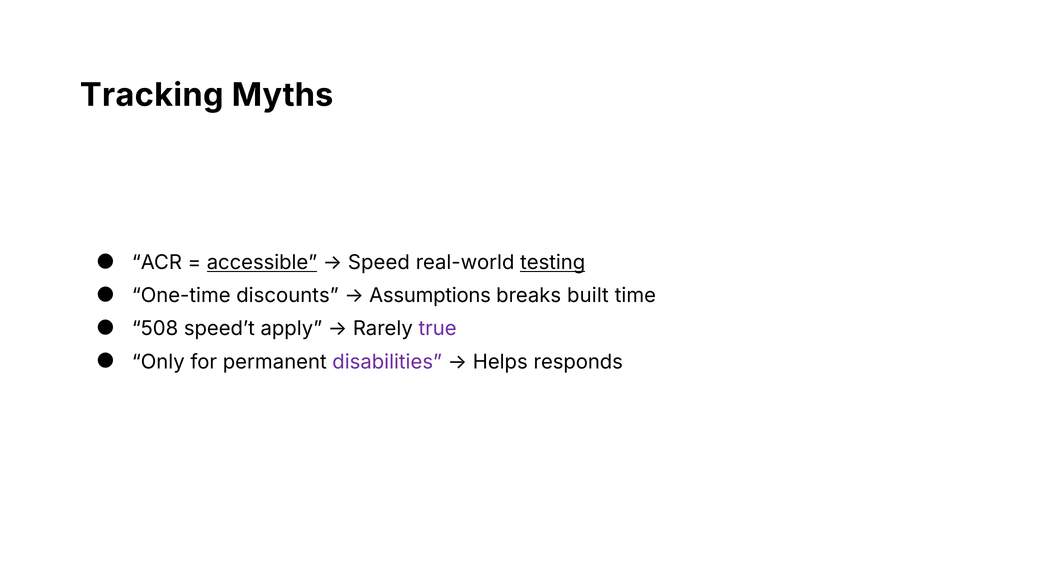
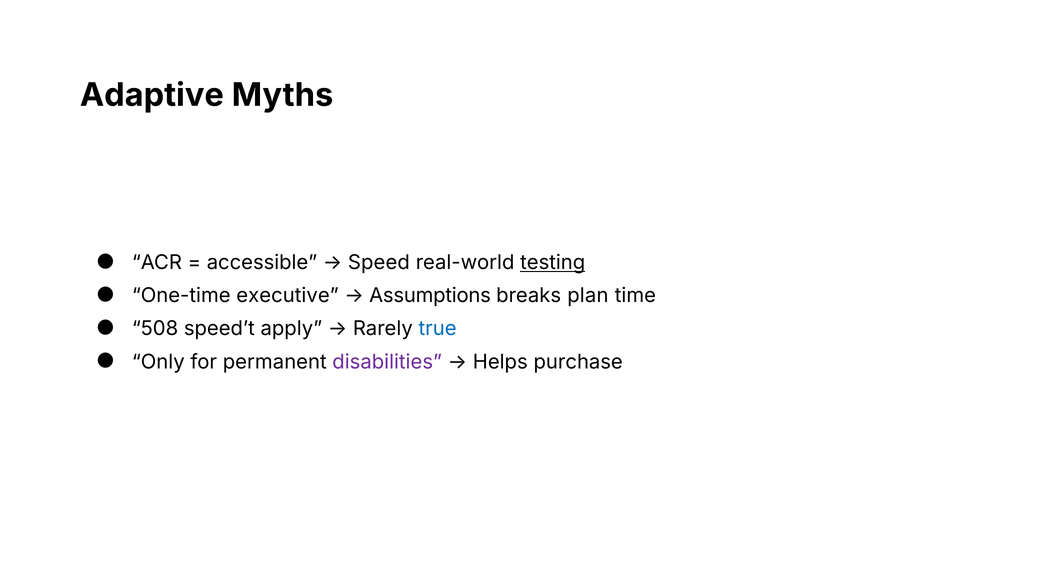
Tracking: Tracking -> Adaptive (152, 95)
accessible underline: present -> none (262, 263)
discounts: discounts -> executive (287, 296)
built: built -> plan (588, 296)
true colour: purple -> blue (438, 329)
responds: responds -> purchase (578, 362)
